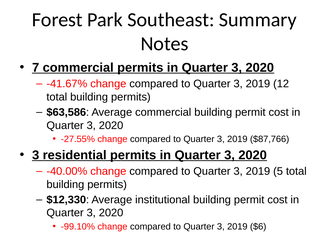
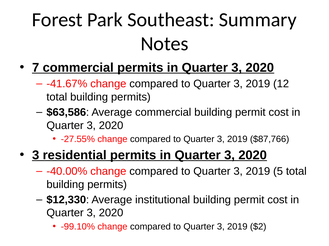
$6: $6 -> $2 (258, 227)
